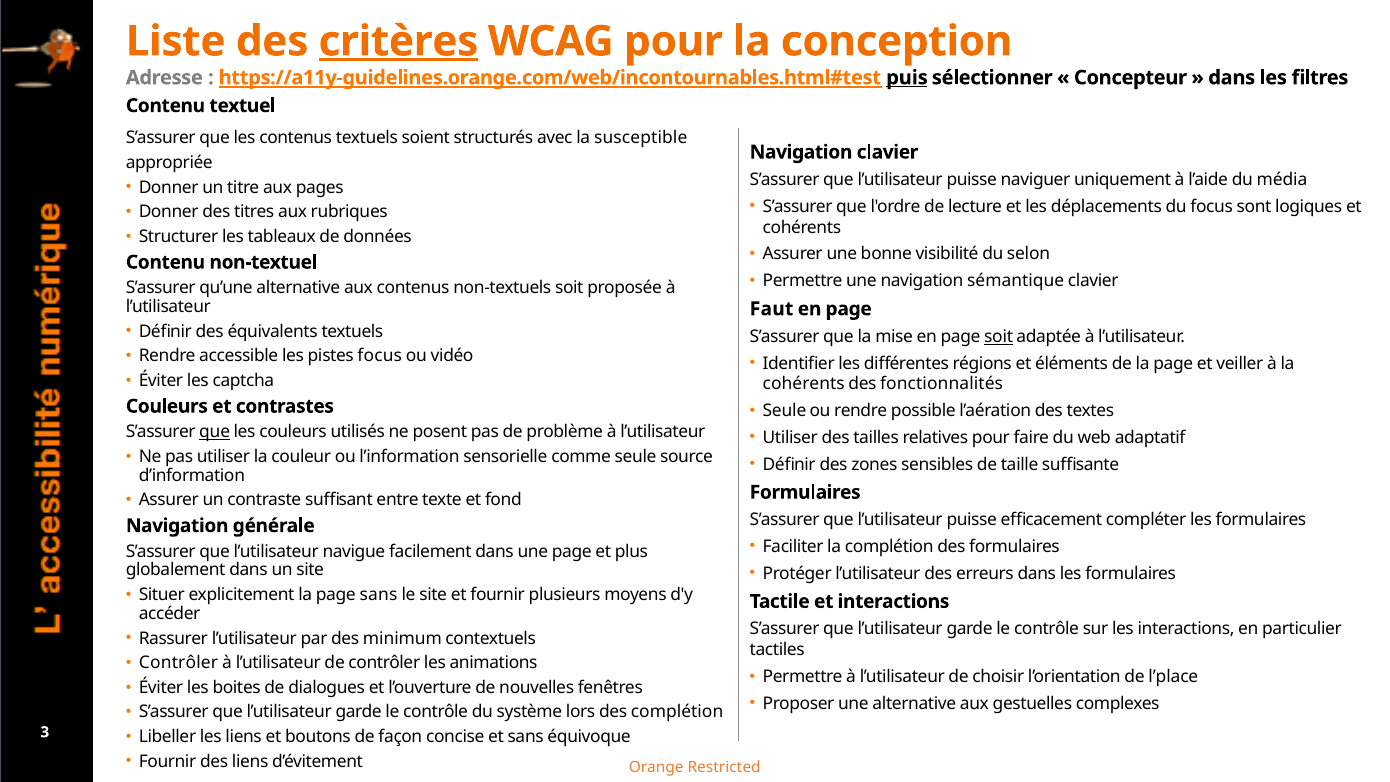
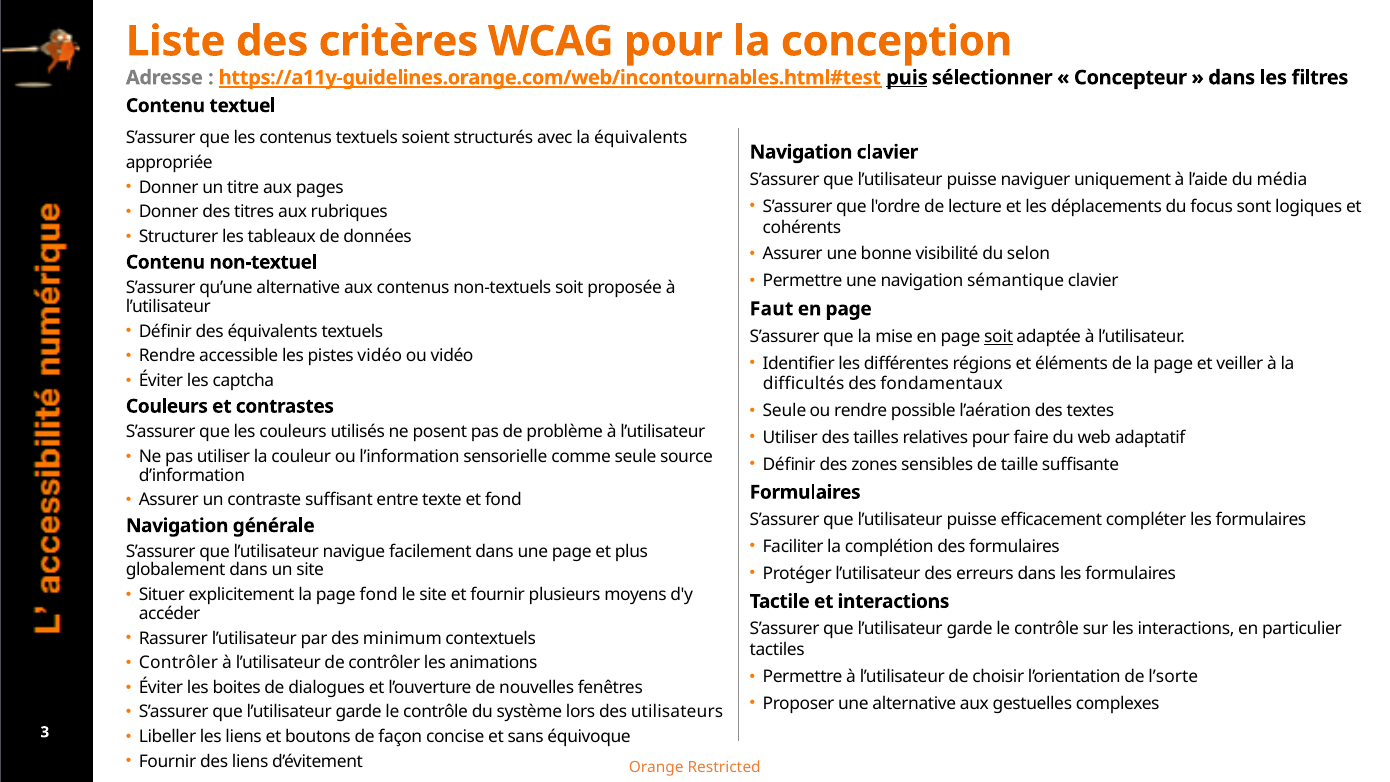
critères underline: present -> none (398, 41)
la susceptible: susceptible -> équivalents (641, 138)
pistes focus: focus -> vidéo (380, 356)
cohérents: cohérents -> difficultés (804, 384)
fonctionnalités: fonctionnalités -> fondamentaux (942, 384)
que underline: present -> none (215, 432)
page sans: sans -> fond (379, 595)
l’place: l’place -> l’sorte (1173, 677)
des complétion: complétion -> utilisateurs (677, 712)
